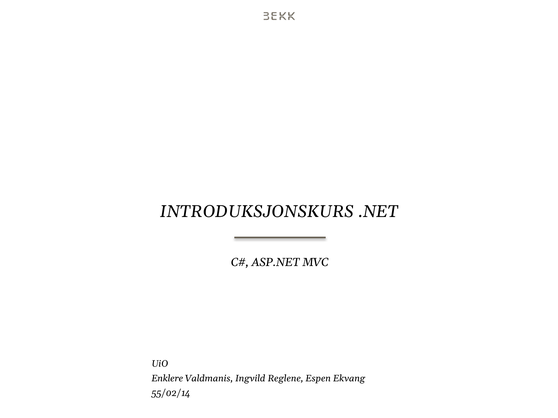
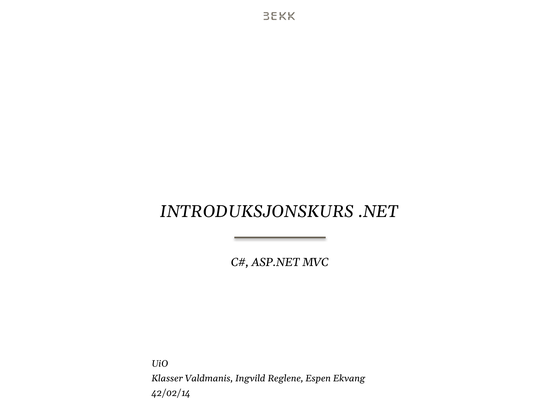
Enklere: Enklere -> Klasser (167, 379)
55/02/14: 55/02/14 -> 42/02/14 (171, 393)
